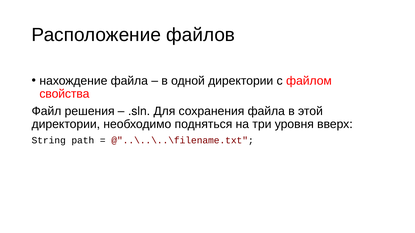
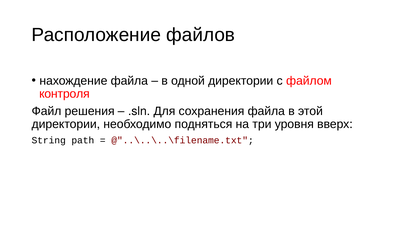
свойства: свойства -> контроля (64, 94)
